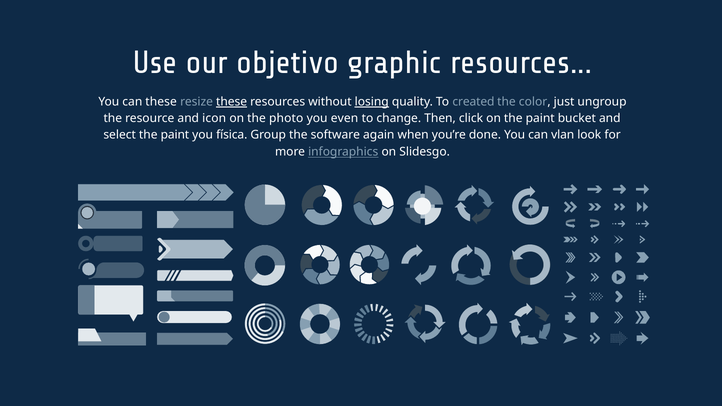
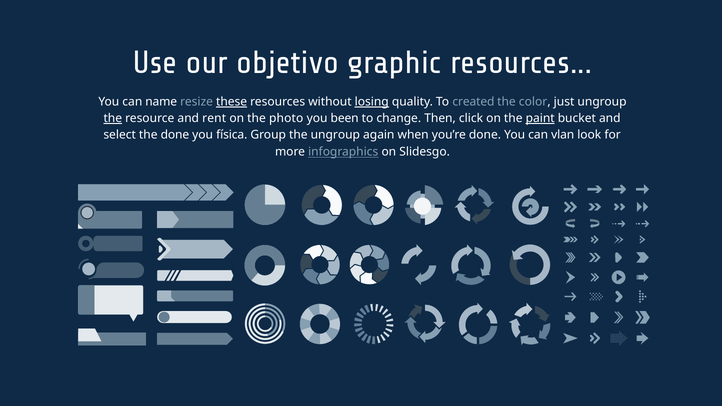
can these: these -> name (161, 102)
the underline: none -> present (113, 118)
icon: icon -> rent (214, 118)
even: even -> been (345, 118)
paint underline: none -> present (540, 118)
select the paint: paint -> done (175, 135)
the software: software -> ungroup (335, 135)
